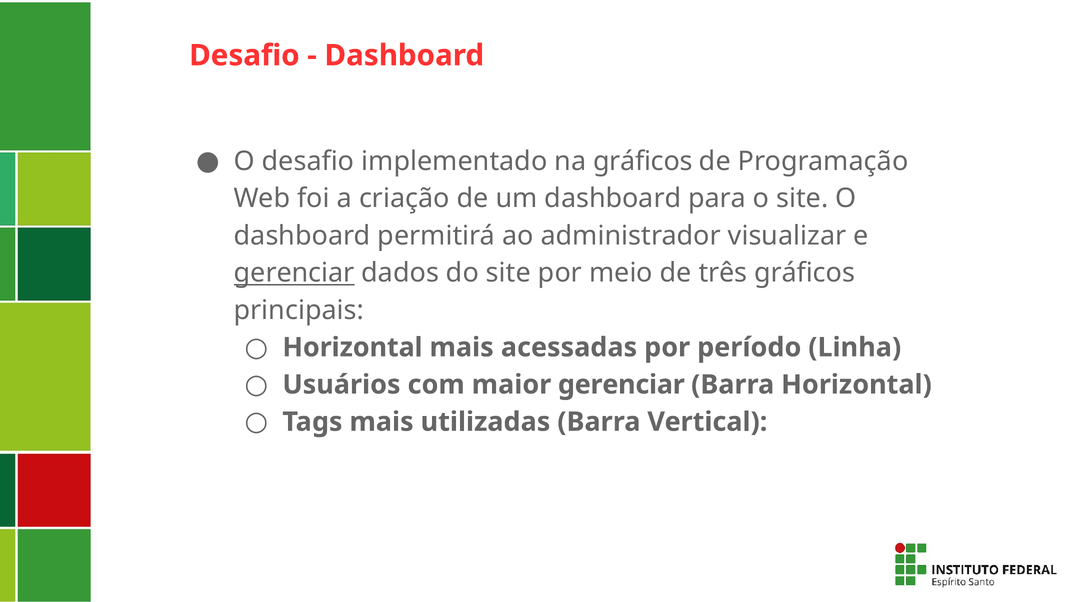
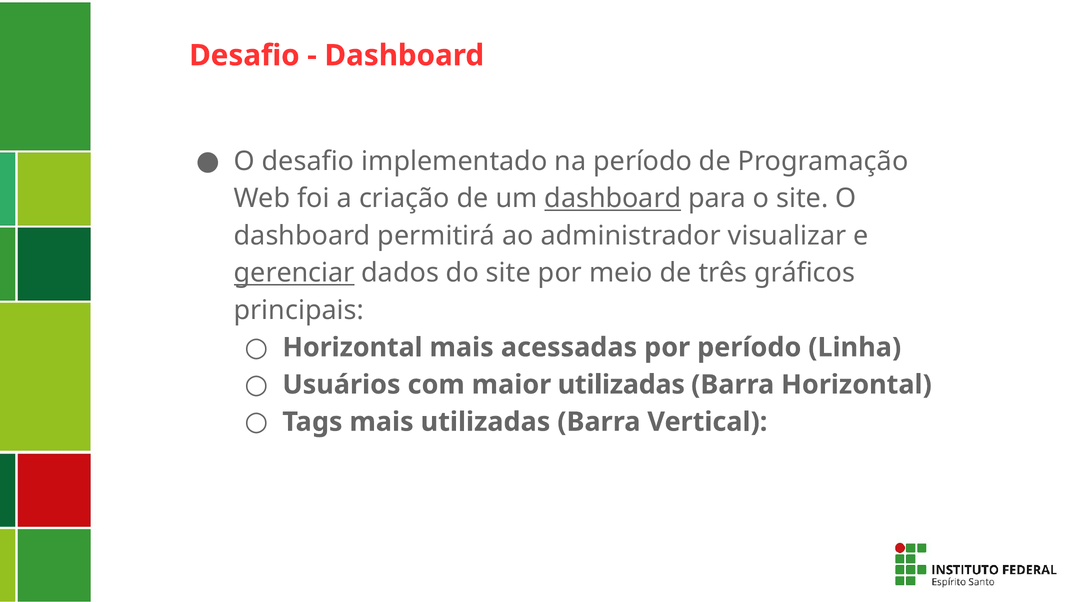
na gráficos: gráficos -> período (643, 161)
dashboard underline: none -> present (613, 199)
maior gerenciar: gerenciar -> utilizadas (621, 385)
